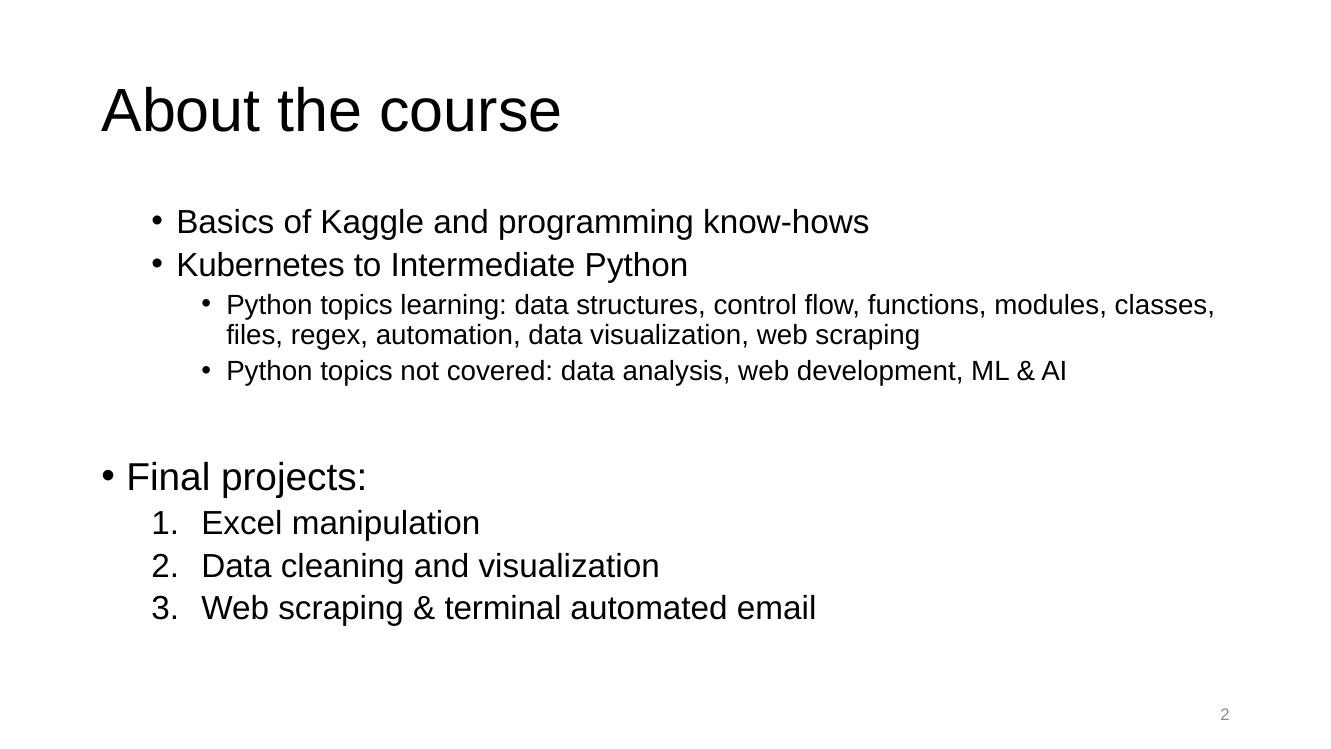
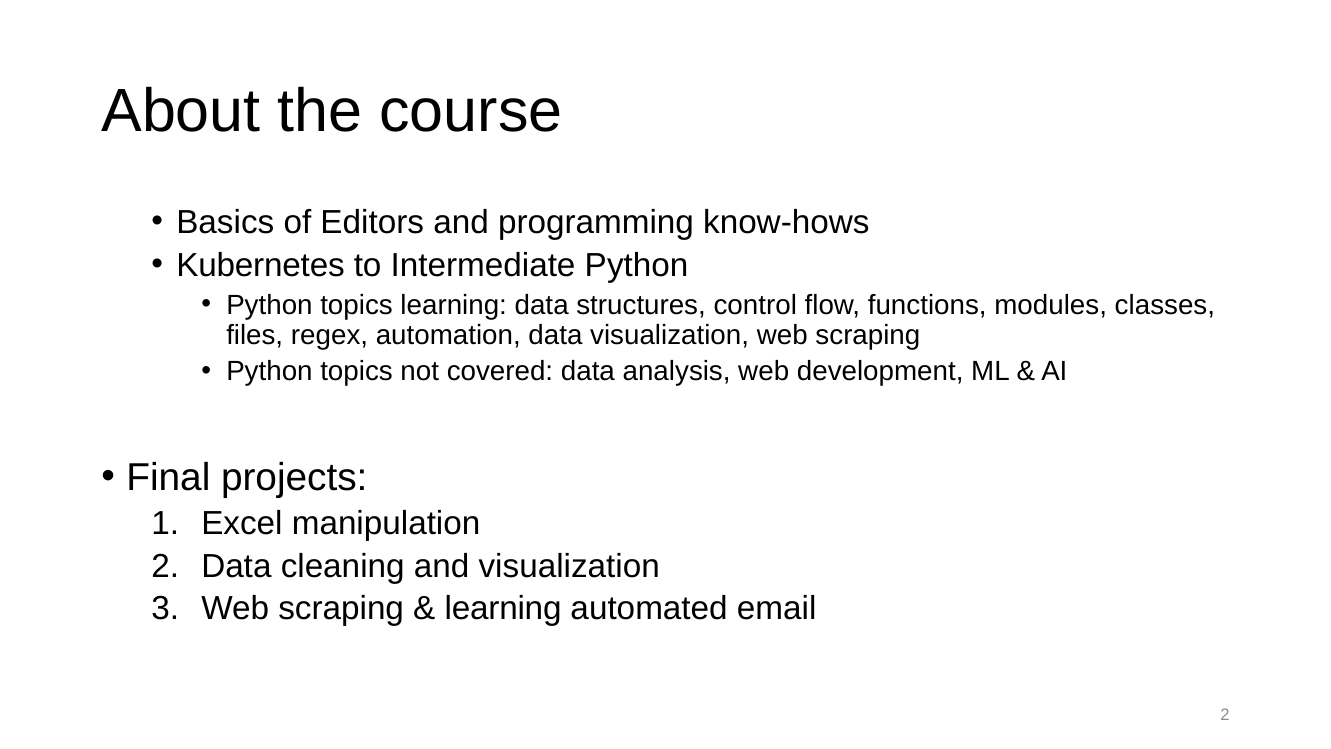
Kaggle: Kaggle -> Editors (372, 222)
terminal: terminal -> learning (503, 609)
